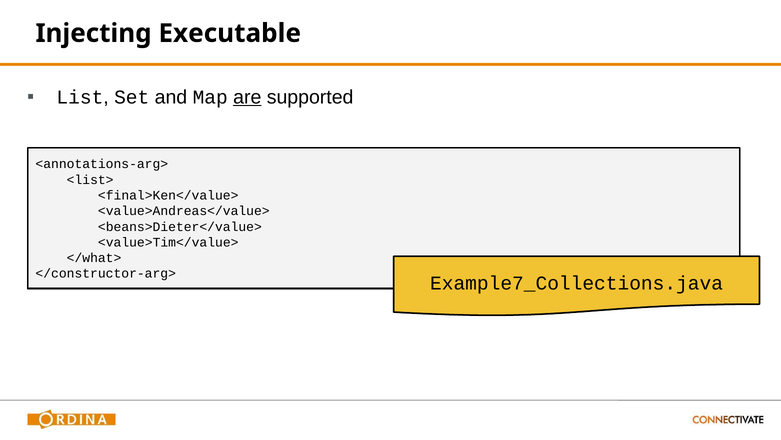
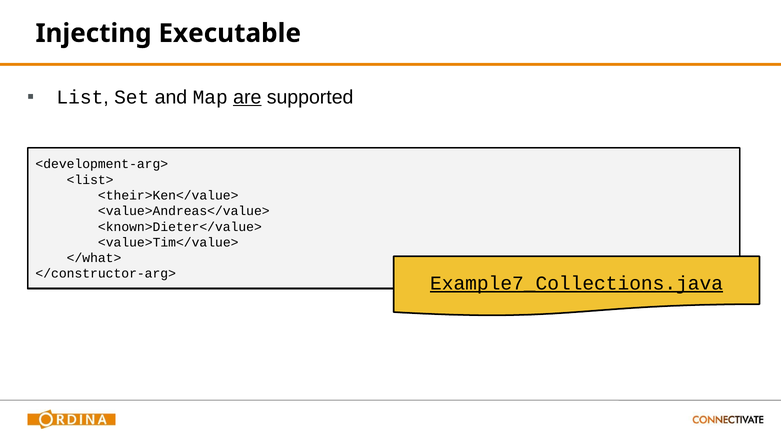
<annotations-arg>: <annotations-arg> -> <development-arg> (102, 164)
<final>Ken</value>: <final>Ken</value> -> <their>Ken</value> (168, 195)
<beans>Dieter</value>: <beans>Dieter</value> -> <known>Dieter</value> (180, 226)
Example7_Collections.java underline: none -> present (577, 283)
